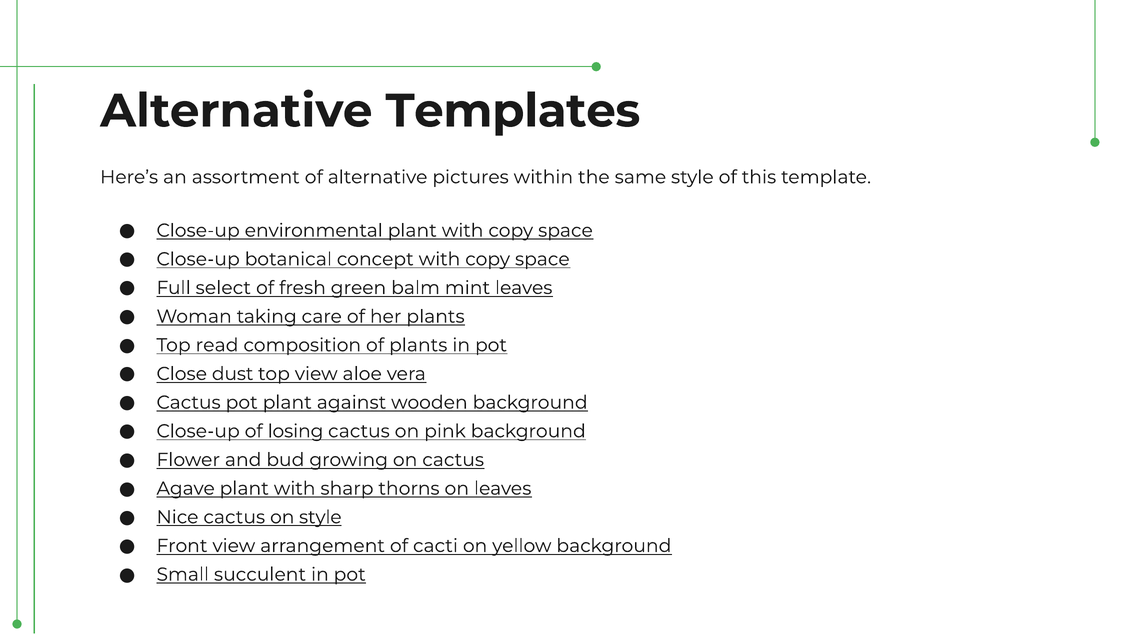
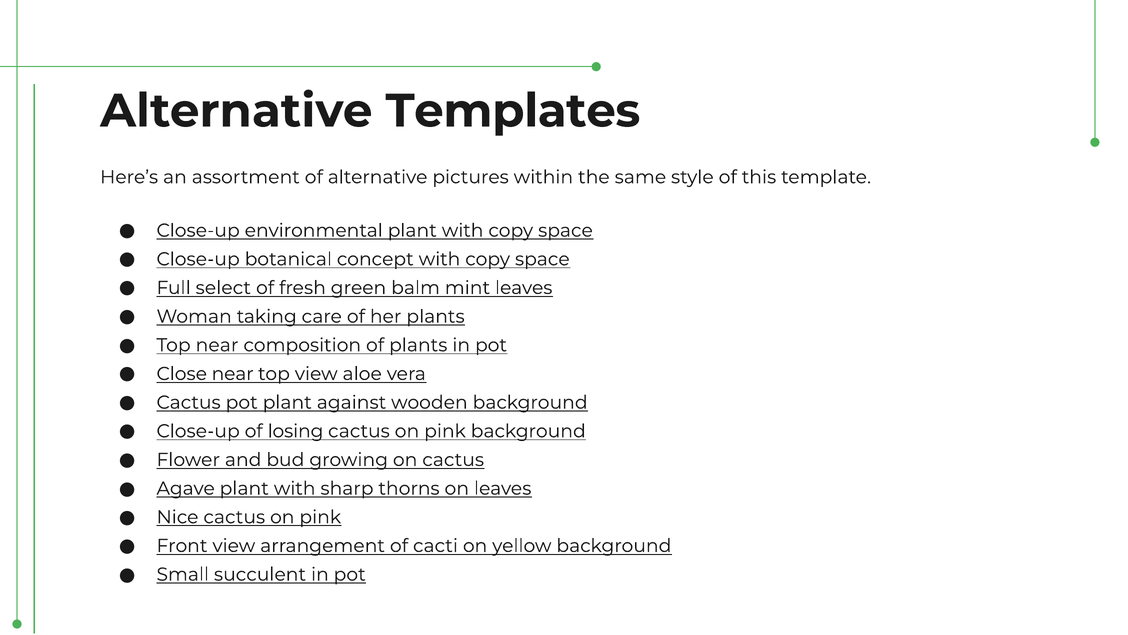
Top read: read -> near (217, 345)
Close dust: dust -> near (233, 374)
Nice cactus on style: style -> pink (320, 517)
